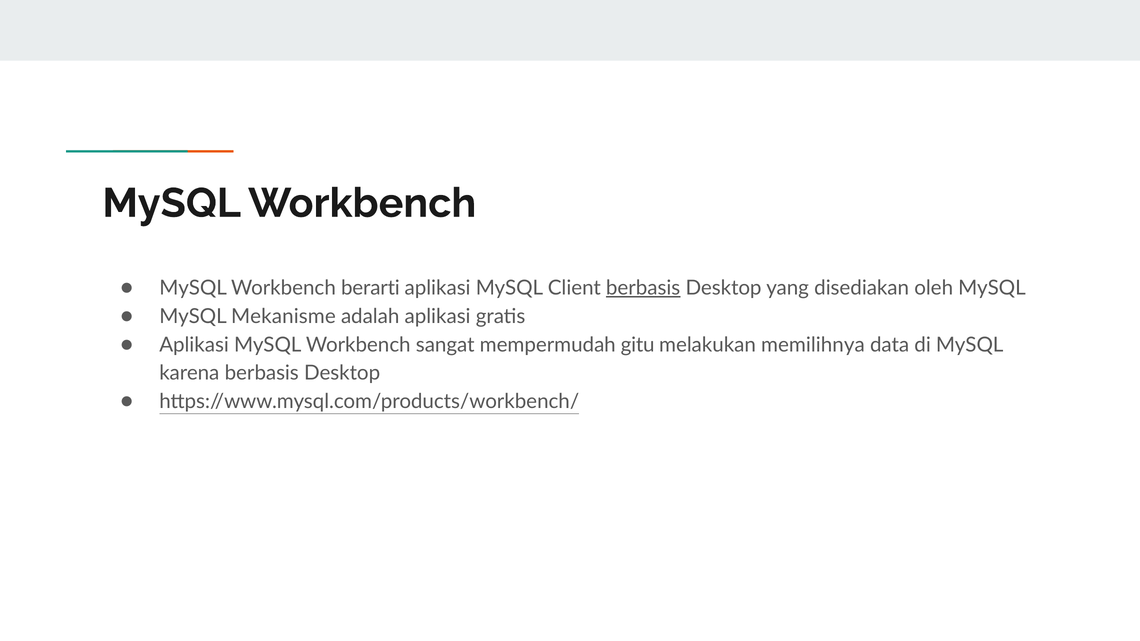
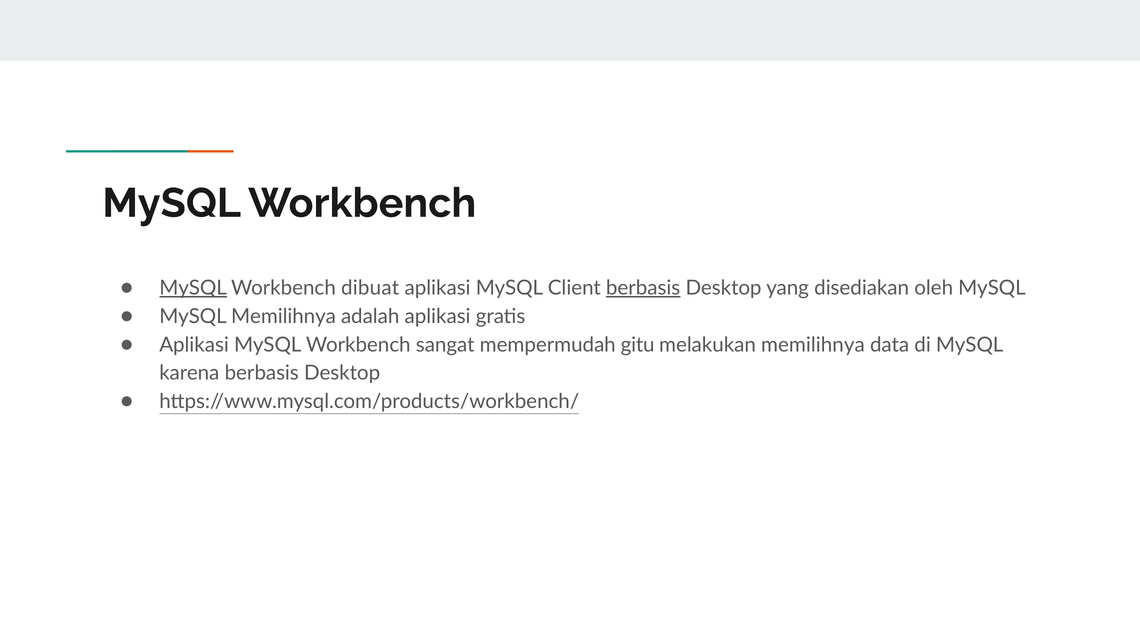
MySQL underline: none -> present (193, 288)
berarti: berarti -> dibuat (370, 288)
MySQL Mekanisme: Mekanisme -> Memilihnya (283, 316)
